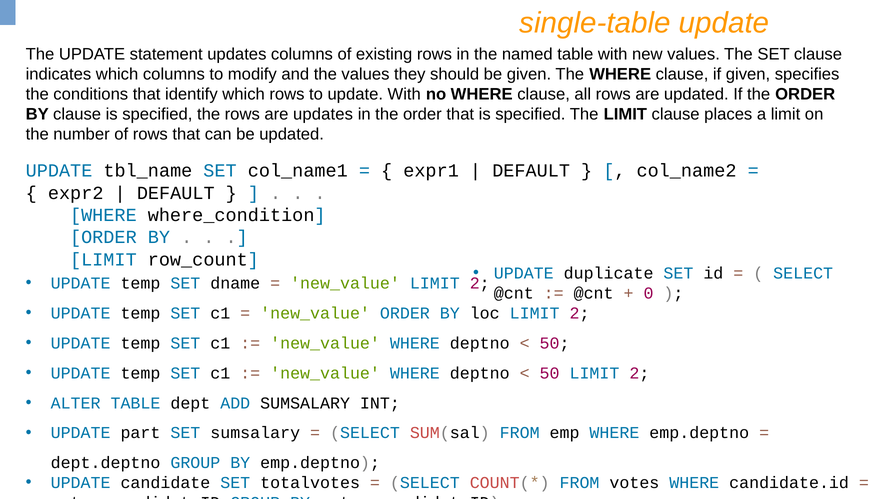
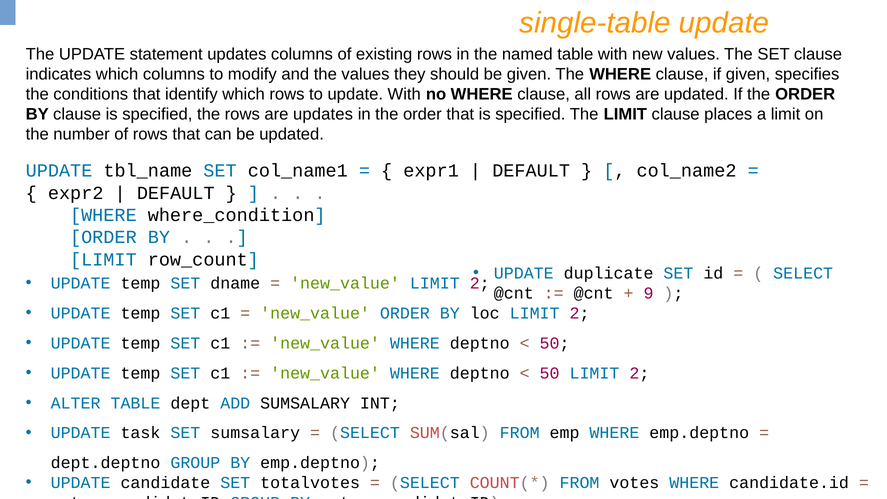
0: 0 -> 9 (648, 293)
part: part -> task (140, 433)
